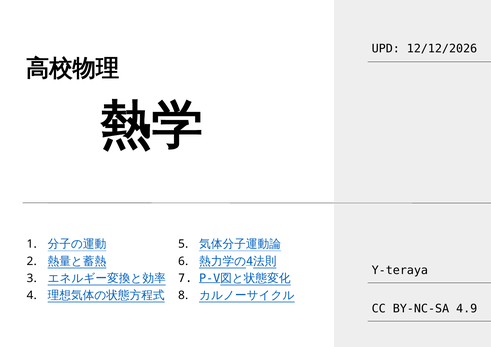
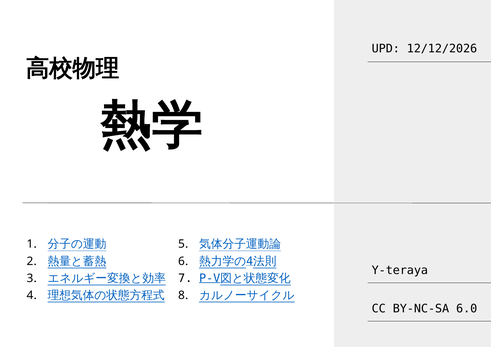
4.9: 4.9 -> 6.0 (467, 309)
